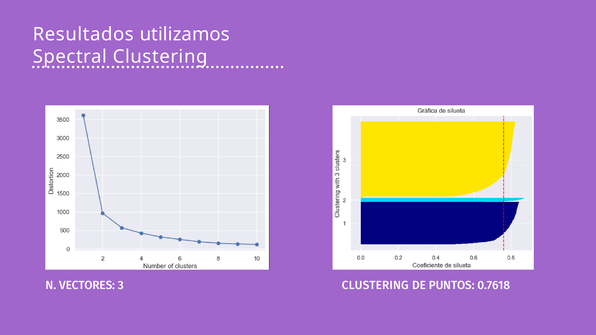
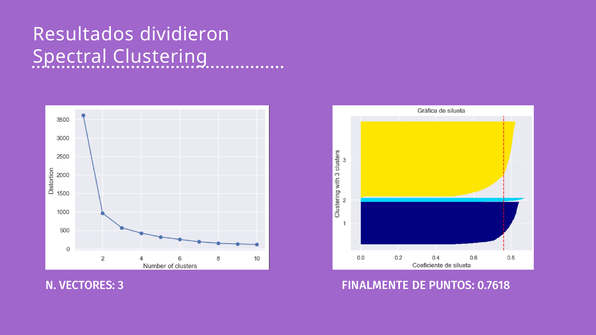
utilizamos: utilizamos -> dividieron (185, 34)
CLUSTERING: CLUSTERING -> FINALMENTE (375, 285)
